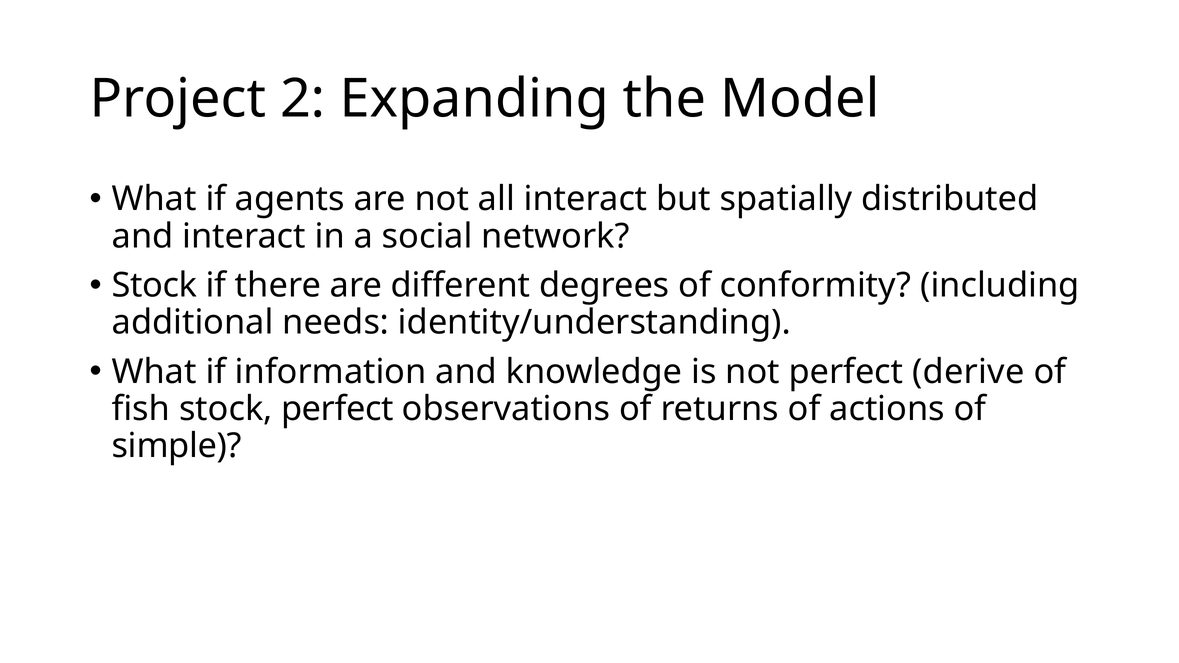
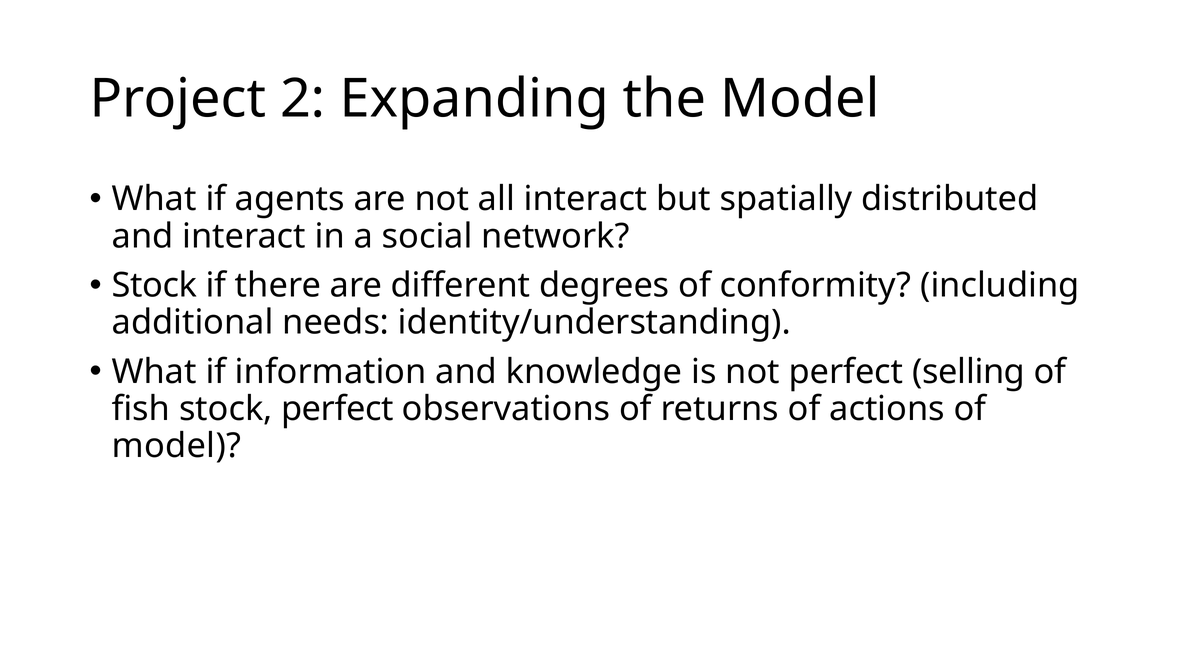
derive: derive -> selling (969, 372)
simple: simple -> model (176, 446)
